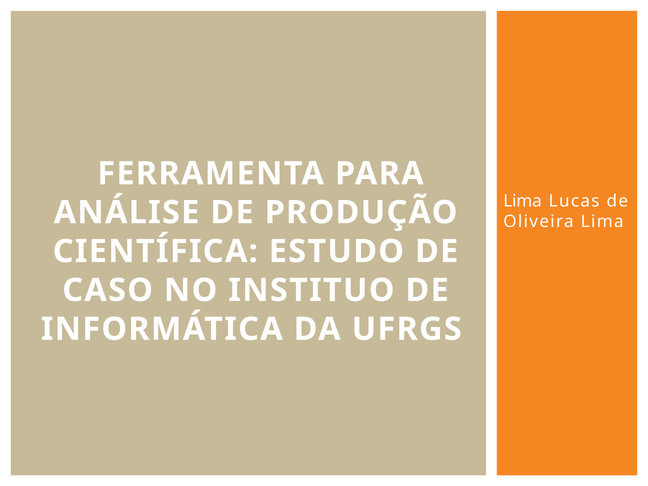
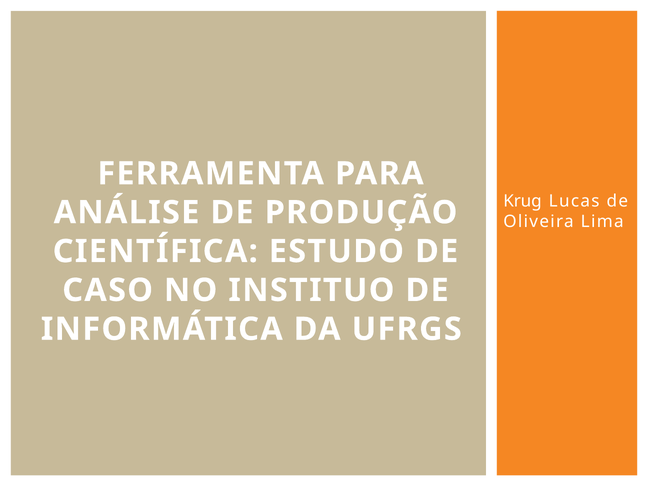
Lima: Lima -> Krug (522, 201)
